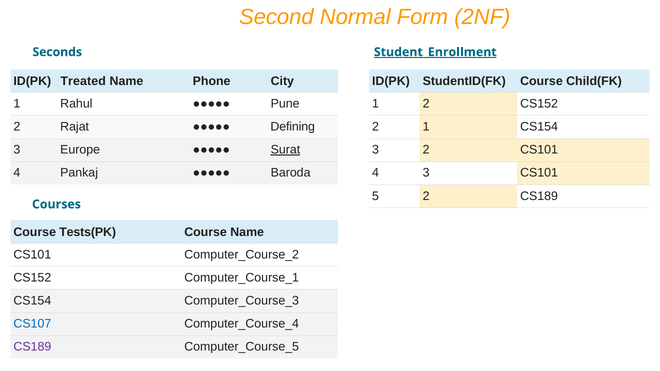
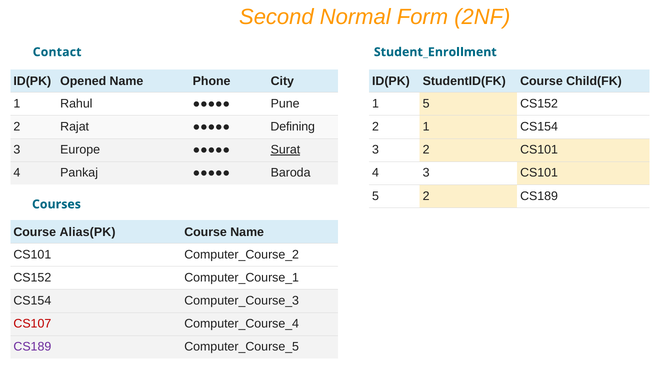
Seconds: Seconds -> Contact (57, 52)
Student_Enrollment underline: present -> none (435, 52)
Treated: Treated -> Opened (83, 81)
1 2: 2 -> 5 (426, 104)
Tests(PK: Tests(PK -> Alias(PK (88, 232)
CS107 colour: blue -> red (32, 324)
